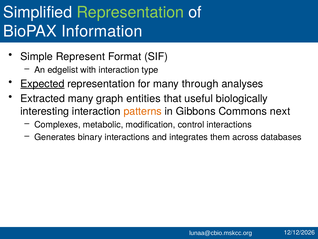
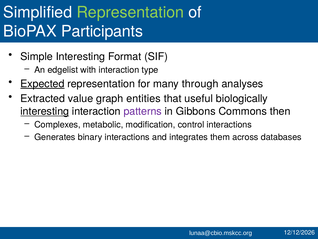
Information: Information -> Participants (102, 31)
Simple Represent: Represent -> Interesting (80, 56)
Extracted many: many -> value (81, 98)
interesting underline: none -> present (45, 111)
patterns colour: orange -> purple (143, 111)
next: next -> then (280, 111)
